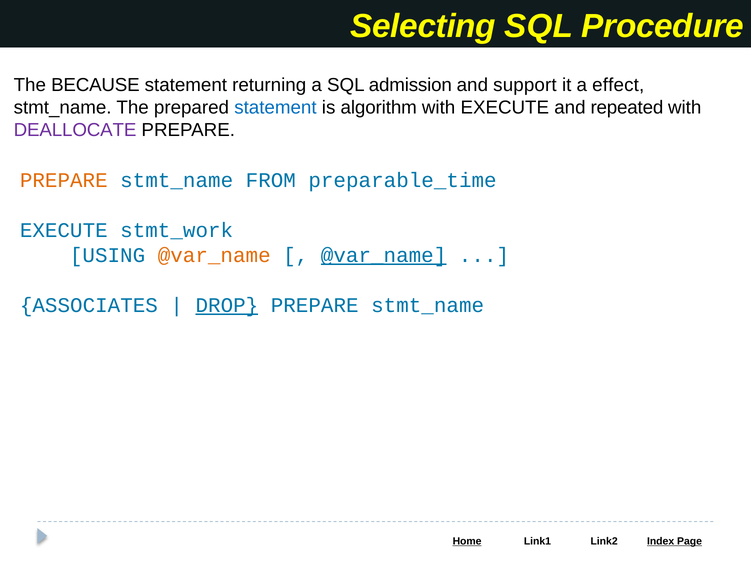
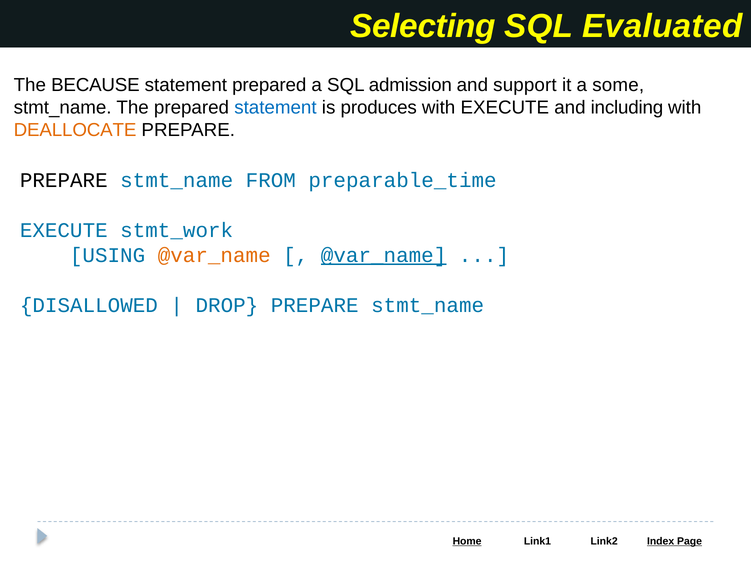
Procedure: Procedure -> Evaluated (662, 26)
statement returning: returning -> prepared (269, 85)
effect: effect -> some (618, 85)
algorithm: algorithm -> produces (379, 108)
repeated: repeated -> including (627, 108)
DEALLOCATE colour: purple -> orange (75, 130)
PREPARE colour: orange -> black (64, 180)
ASSOCIATES: ASSOCIATES -> DISALLOWED (89, 305)
DROP underline: present -> none (227, 305)
